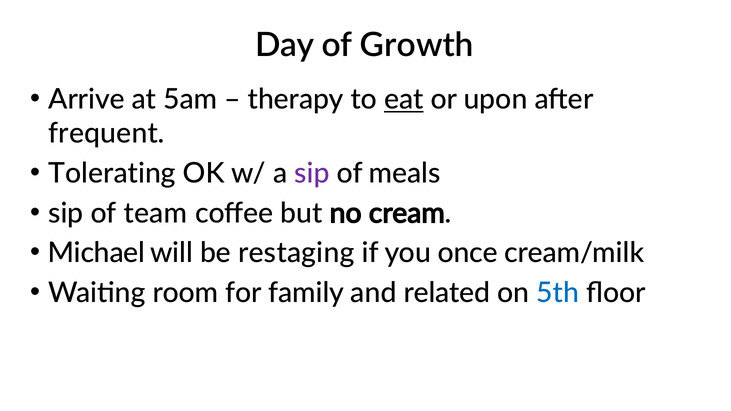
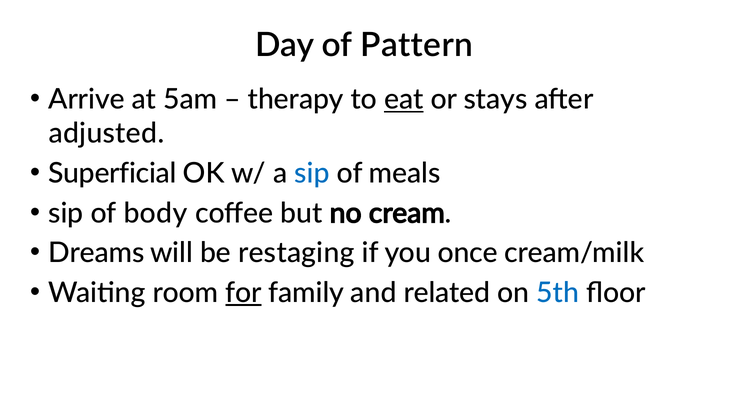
Growth: Growth -> Pattern (417, 45)
upon: upon -> stays (496, 99)
frequent: frequent -> adjusted (106, 134)
Tolerating: Tolerating -> Superficial (112, 173)
sip colour: purple -> blue (312, 173)
team: team -> body (155, 213)
Michael: Michael -> Dreams (96, 253)
for underline: none -> present (244, 293)
